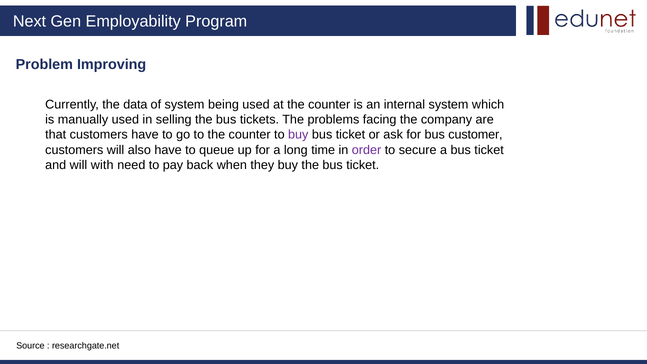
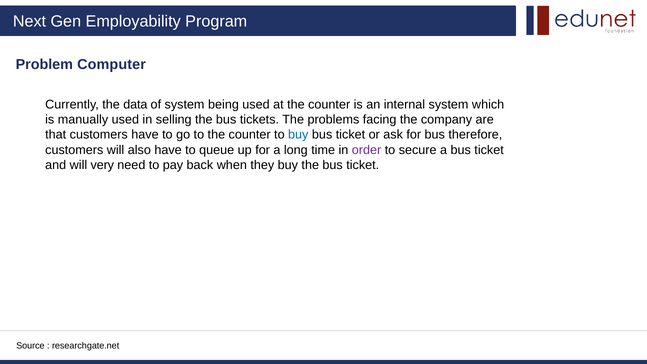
Improving: Improving -> Computer (112, 64)
buy colour: purple -> blue (298, 135)
customer: customer -> therefore (475, 135)
with: with -> very (102, 165)
